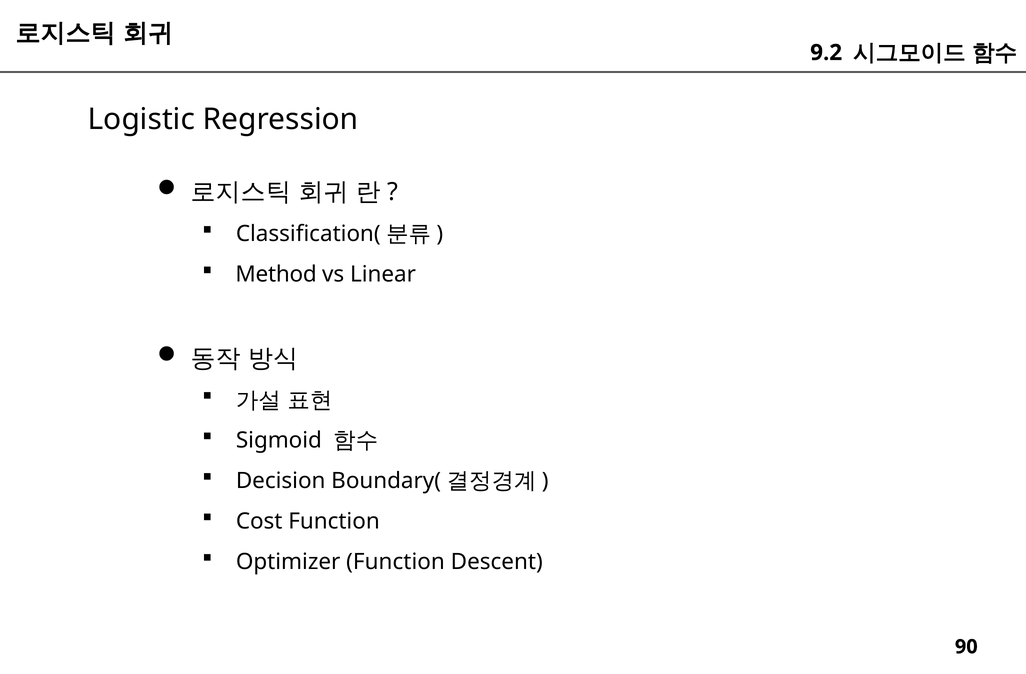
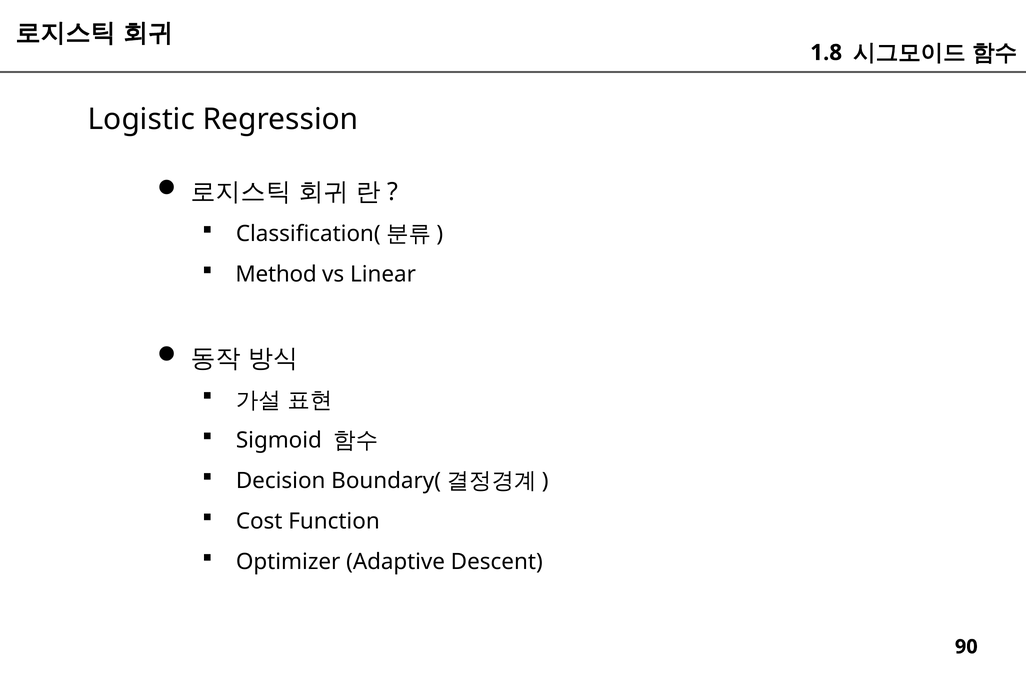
9.2: 9.2 -> 1.8 (826, 53)
Optimizer Function: Function -> Adaptive (396, 562)
